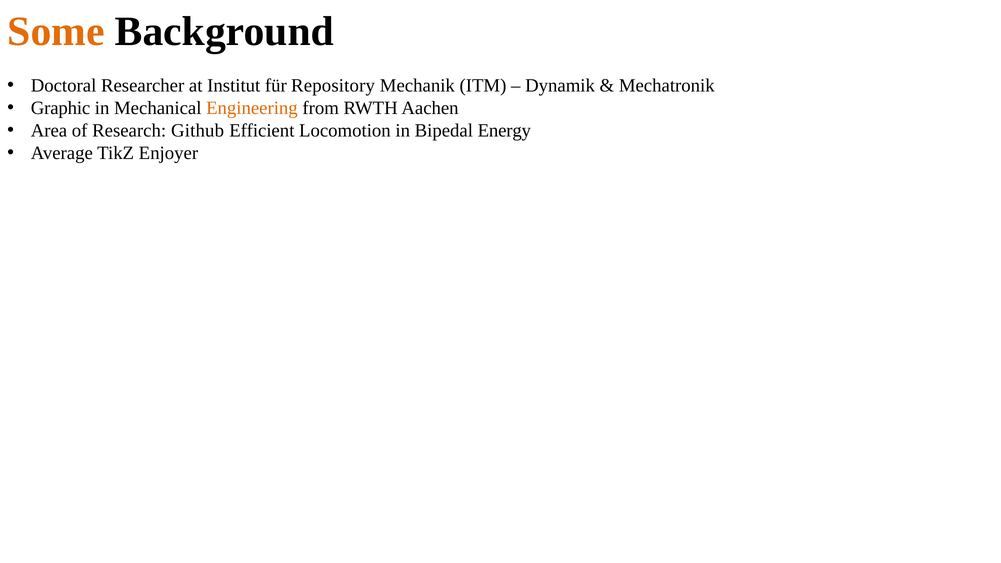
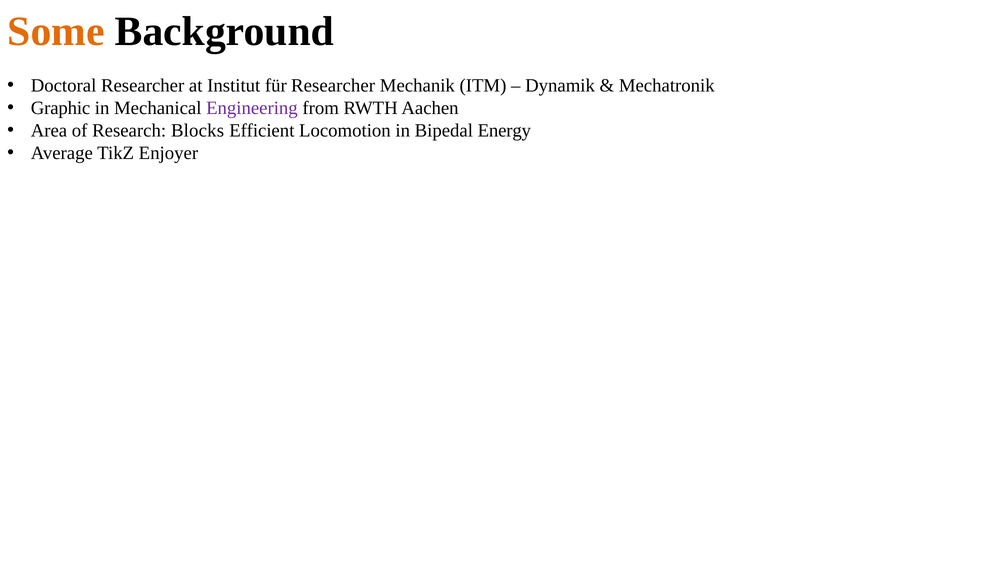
für Repository: Repository -> Researcher (333, 86)
Engineering colour: orange -> purple (252, 108)
Github: Github -> Blocks (198, 131)
